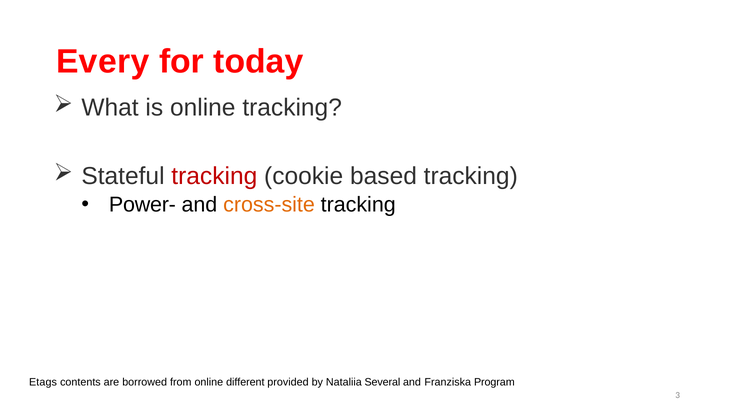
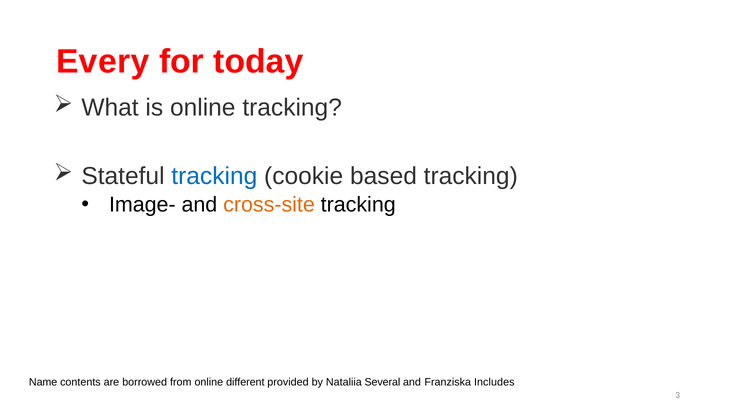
tracking colour: red -> blue (214, 176)
Power-: Power- -> Image- (142, 205)
Etags: Etags -> Name (43, 382)
Program: Program -> Includes (494, 382)
